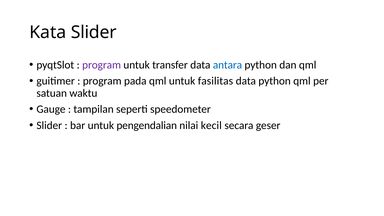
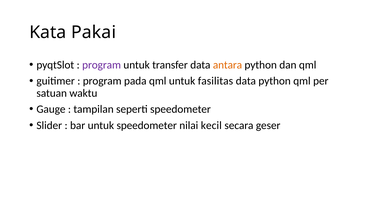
Kata Slider: Slider -> Pakai (94, 32)
antara colour: blue -> orange (228, 65)
untuk pengendalian: pengendalian -> speedometer (147, 125)
